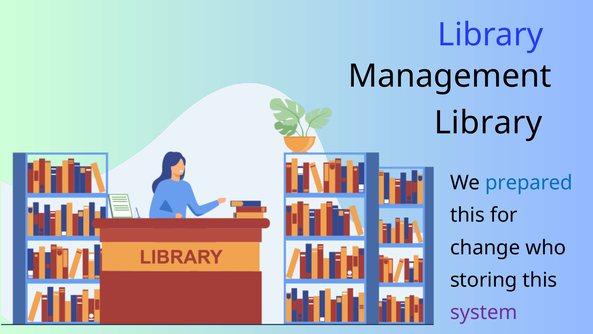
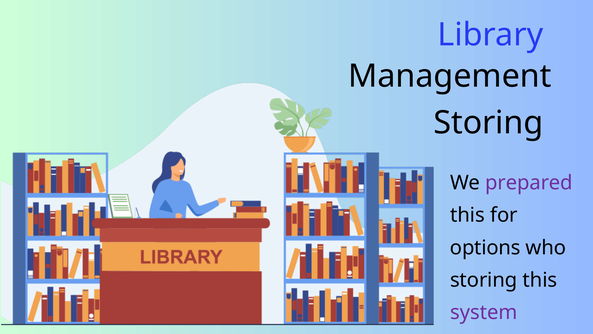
Library: Library -> Storing (488, 123)
prepared colour: blue -> purple (529, 183)
change: change -> options (485, 247)
